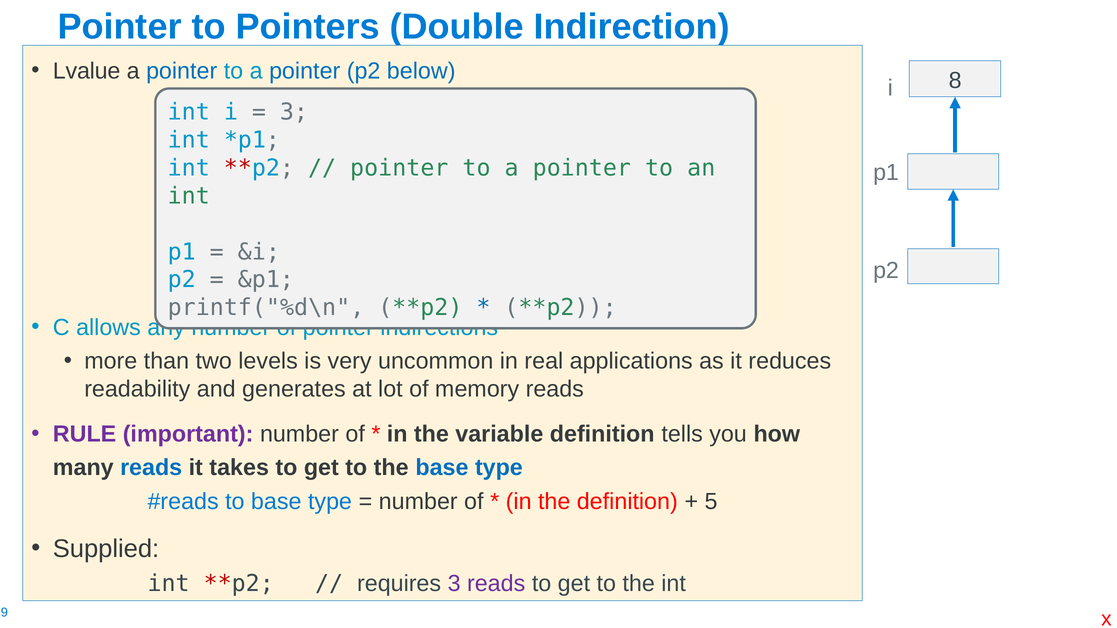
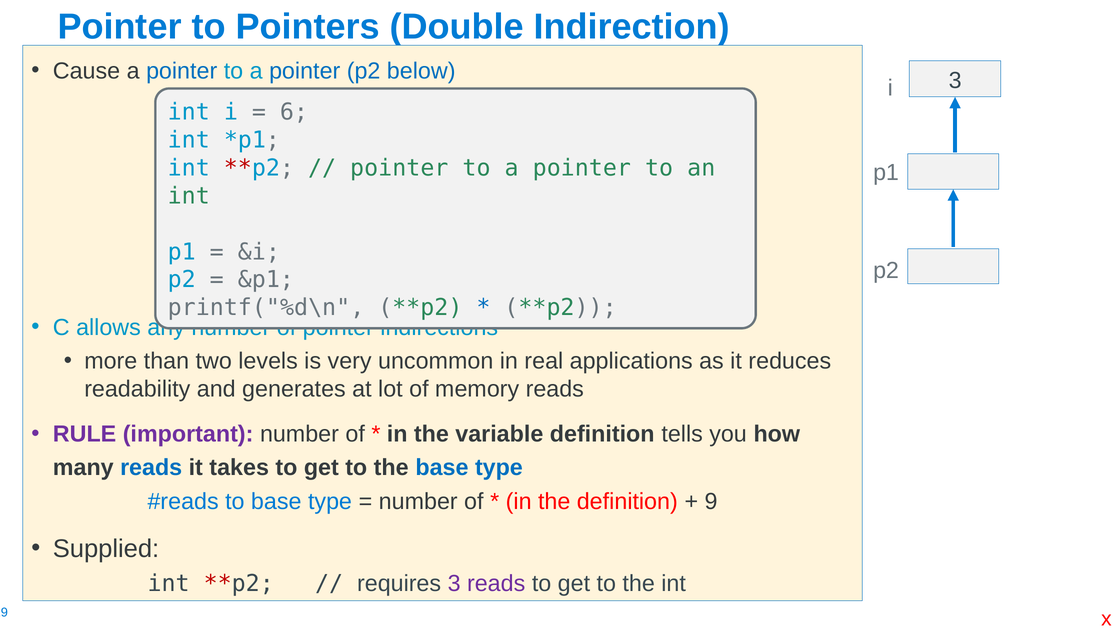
Lvalue: Lvalue -> Cause (86, 71)
i 8: 8 -> 3 (955, 81)
3: 3 -> 6 (294, 112)
5: 5 -> 9 (711, 502)
